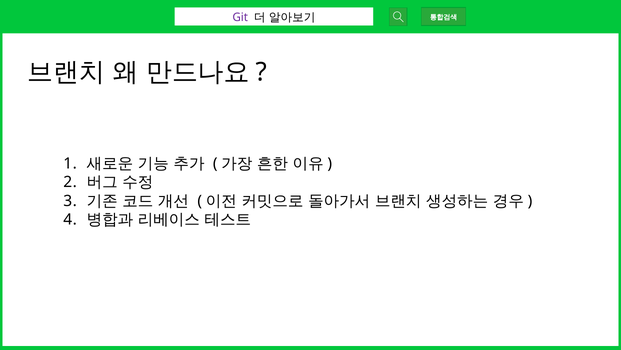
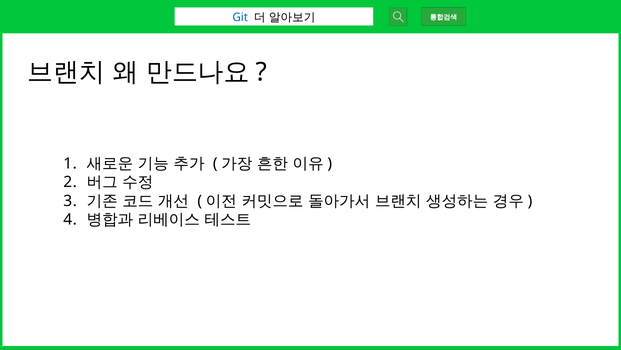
Git colour: purple -> blue (240, 17)
